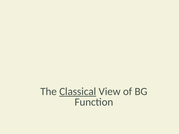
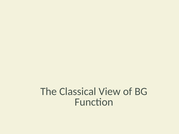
Classical underline: present -> none (78, 92)
